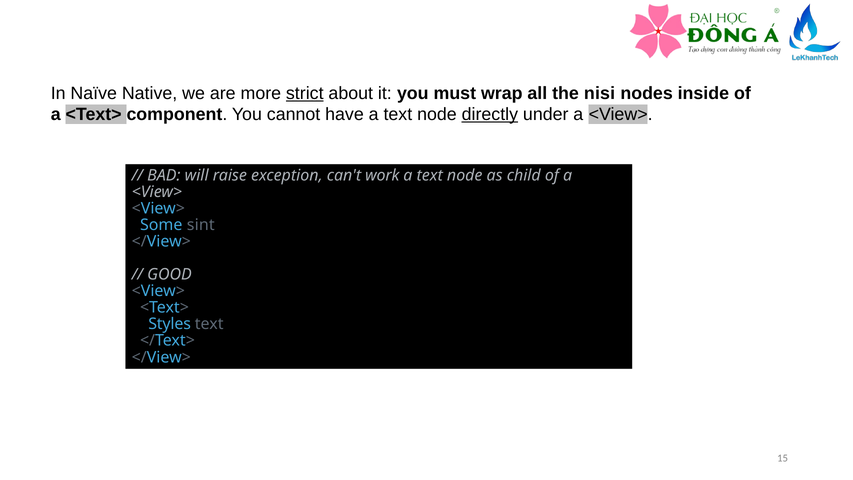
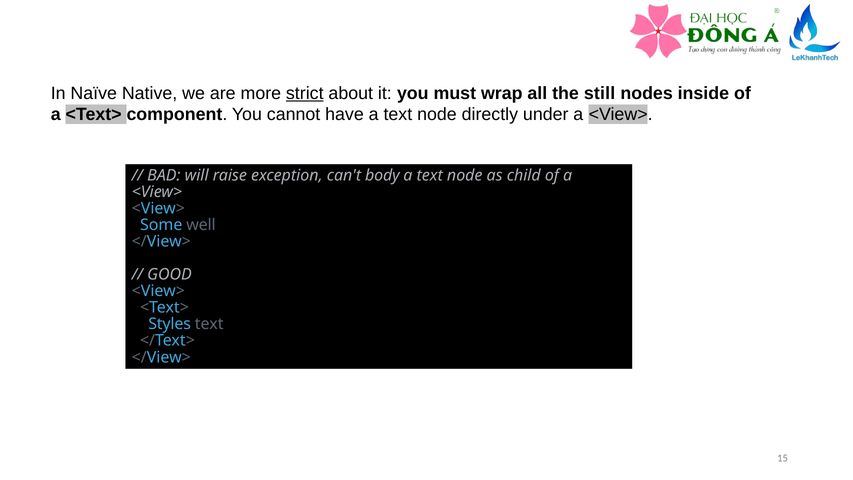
nisi: nisi -> still (600, 93)
directly underline: present -> none (490, 114)
work: work -> body (382, 175)
sint: sint -> well (201, 225)
